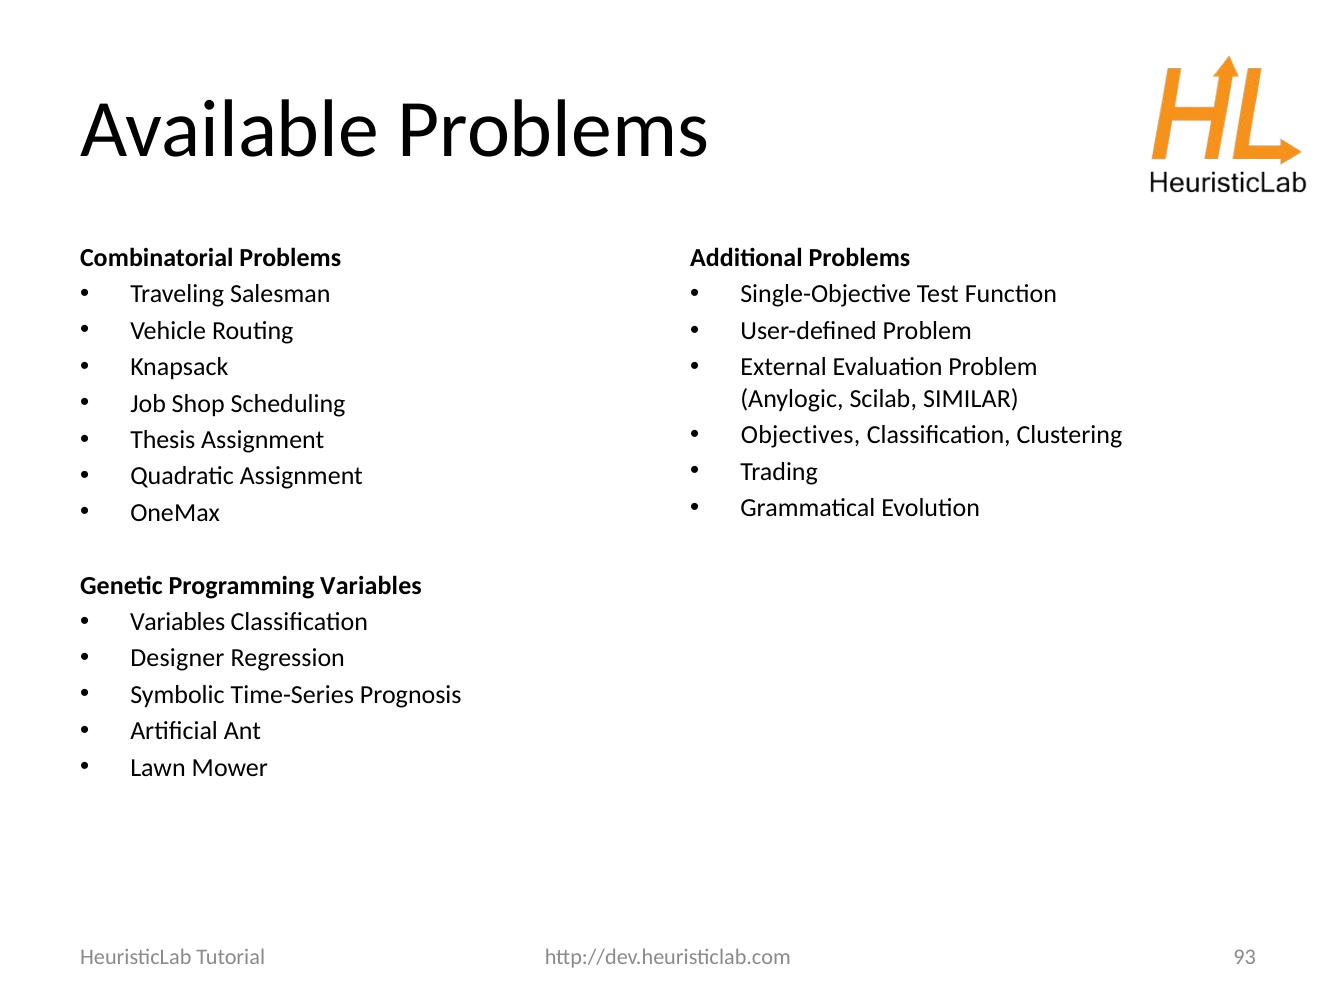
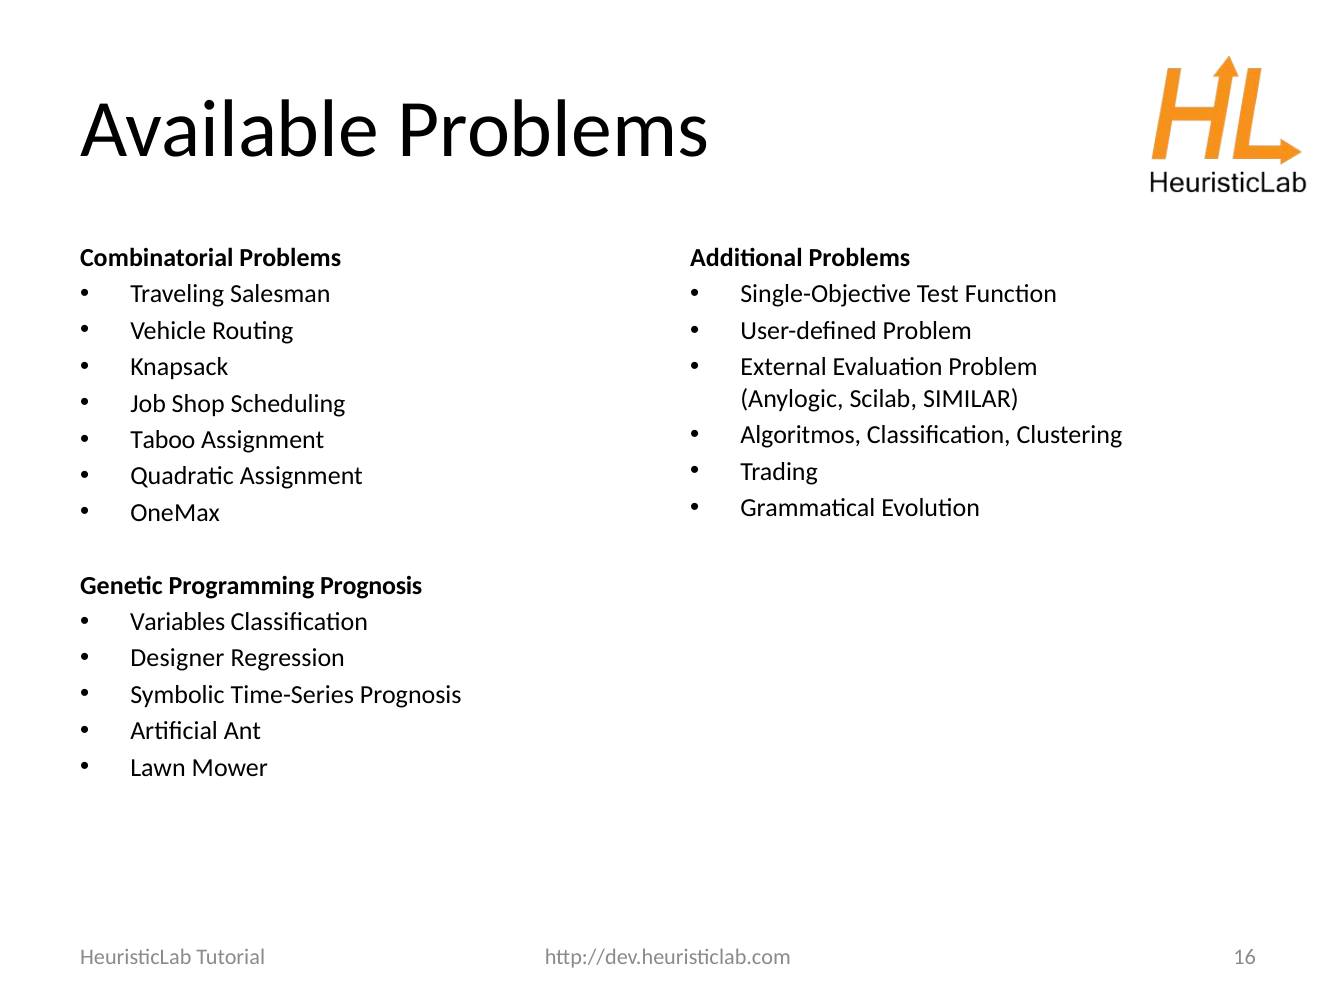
Objectives: Objectives -> Algoritmos (801, 435)
Thesis: Thesis -> Taboo (163, 440)
Programming Variables: Variables -> Prognosis (371, 585)
93: 93 -> 16 (1245, 957)
